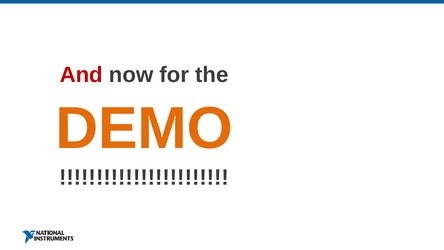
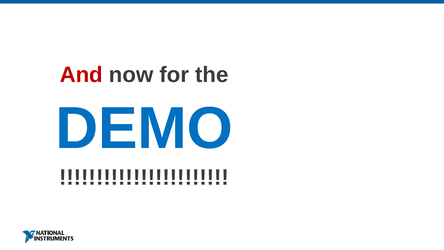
DEMO colour: orange -> blue (144, 129)
